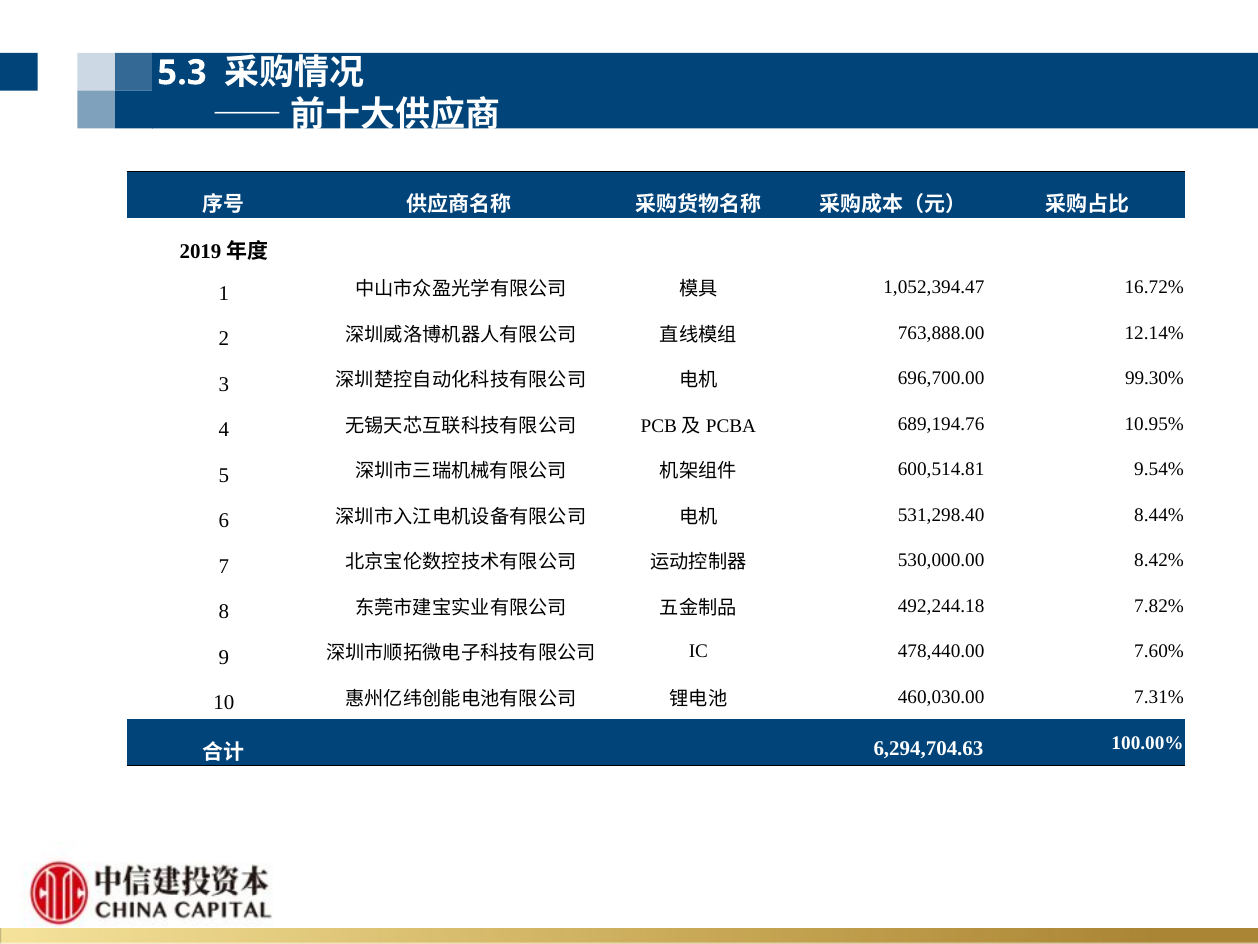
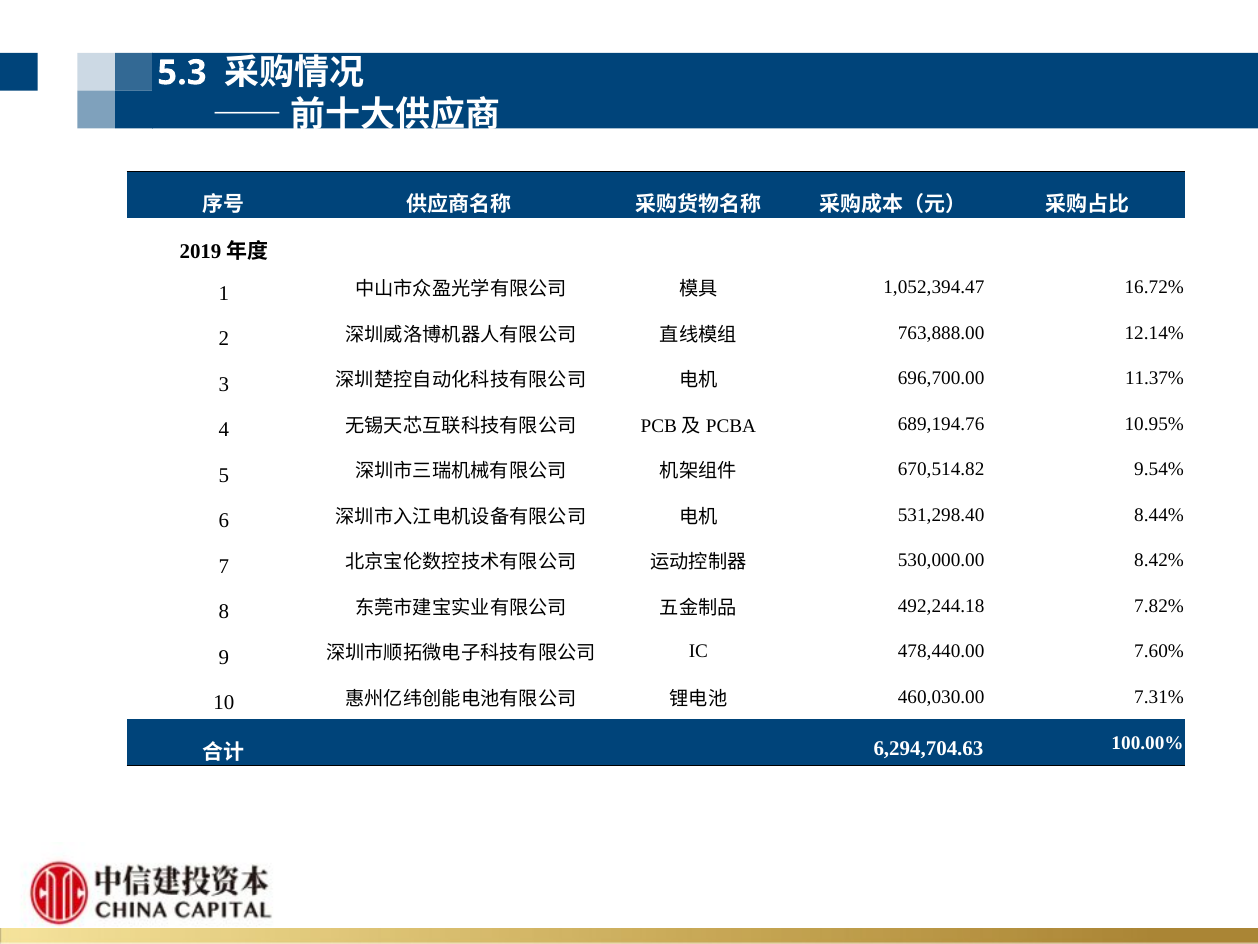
99.30%: 99.30% -> 11.37% (1154, 378)
600,514.81: 600,514.81 -> 670,514.82 (941, 469)
